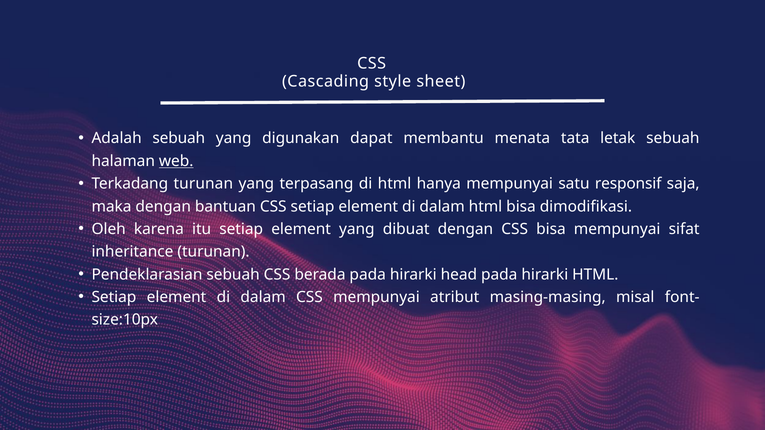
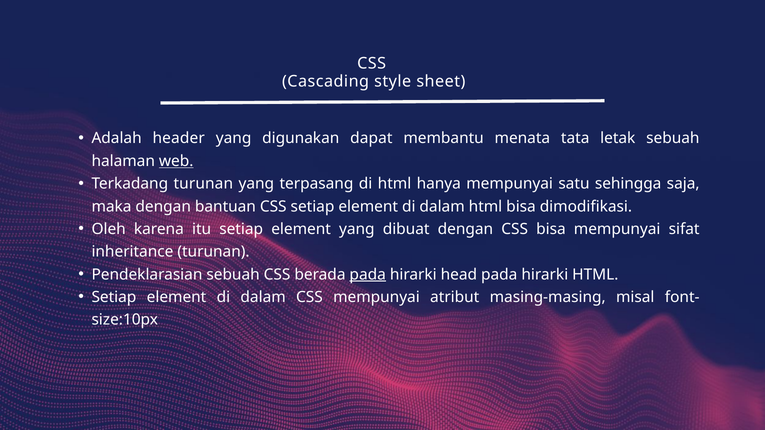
Adalah sebuah: sebuah -> header (179, 138)
responsif: responsif -> sehingga (628, 184)
pada underline: none -> present (368, 275)
